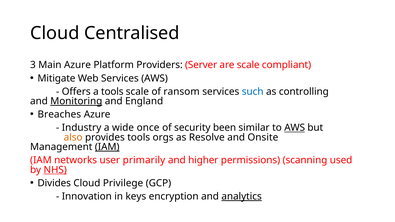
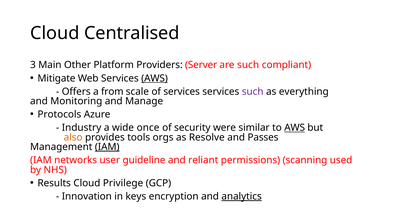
Main Azure: Azure -> Other (77, 65)
are scale: scale -> such (248, 65)
AWS underline: none -> present (155, 78)
a tools: tools -> from (112, 92)
of ransom: ransom -> services (182, 92)
such colour: blue -> purple (253, 92)
controlling: controlling -> everything (304, 92)
Monitoring underline: present -> none (76, 101)
England: England -> Manage (144, 101)
Breaches: Breaches -> Protocols (59, 115)
been: been -> were (225, 128)
Onsite: Onsite -> Passes (263, 137)
primarily: primarily -> guideline (144, 160)
higher: higher -> reliant (203, 160)
NHS underline: present -> none (55, 170)
Divides: Divides -> Results (54, 183)
